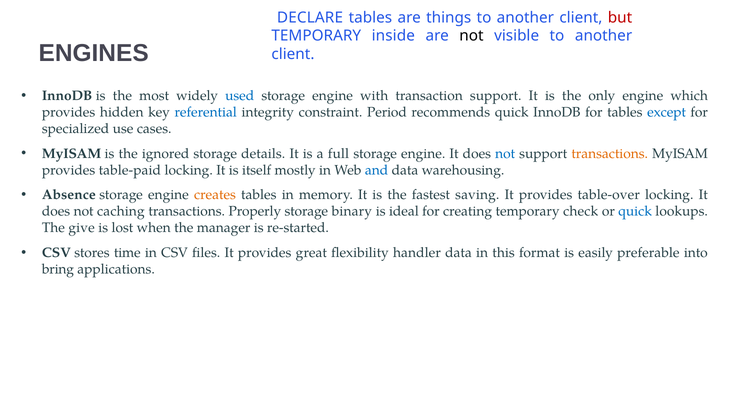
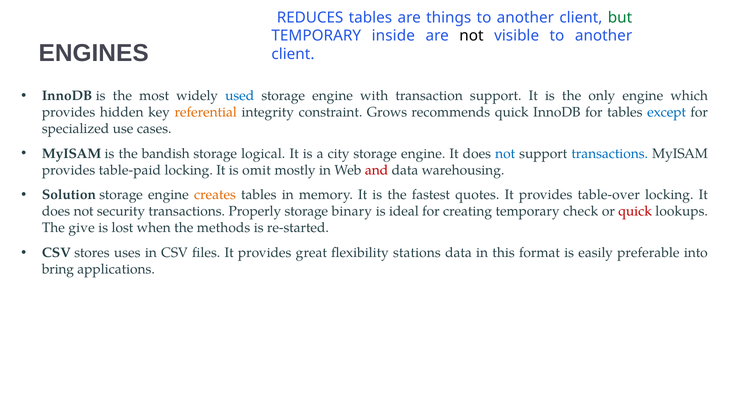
DECLARE: DECLARE -> REDUCES (310, 18)
but colour: red -> green (620, 18)
referential colour: blue -> orange (206, 112)
Period: Period -> Grows (387, 112)
ignored: ignored -> bandish (166, 153)
details: details -> logical (263, 153)
full: full -> city (339, 153)
transactions colour: orange -> blue (610, 153)
itself: itself -> omit (256, 170)
and colour: blue -> red (377, 170)
Absence: Absence -> Solution (69, 195)
saving: saving -> quotes (477, 195)
caching: caching -> security (121, 211)
quick colour: blue -> red (635, 211)
manager: manager -> methods (224, 228)
time: time -> uses (127, 253)
handler: handler -> stations (417, 253)
